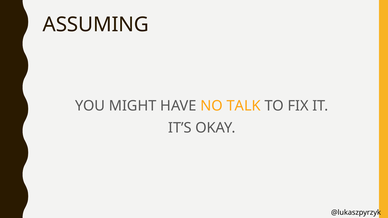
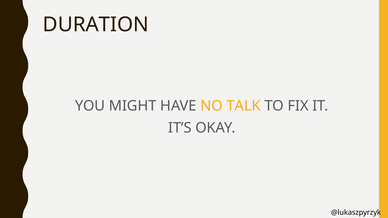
ASSUMING: ASSUMING -> DURATION (96, 25)
